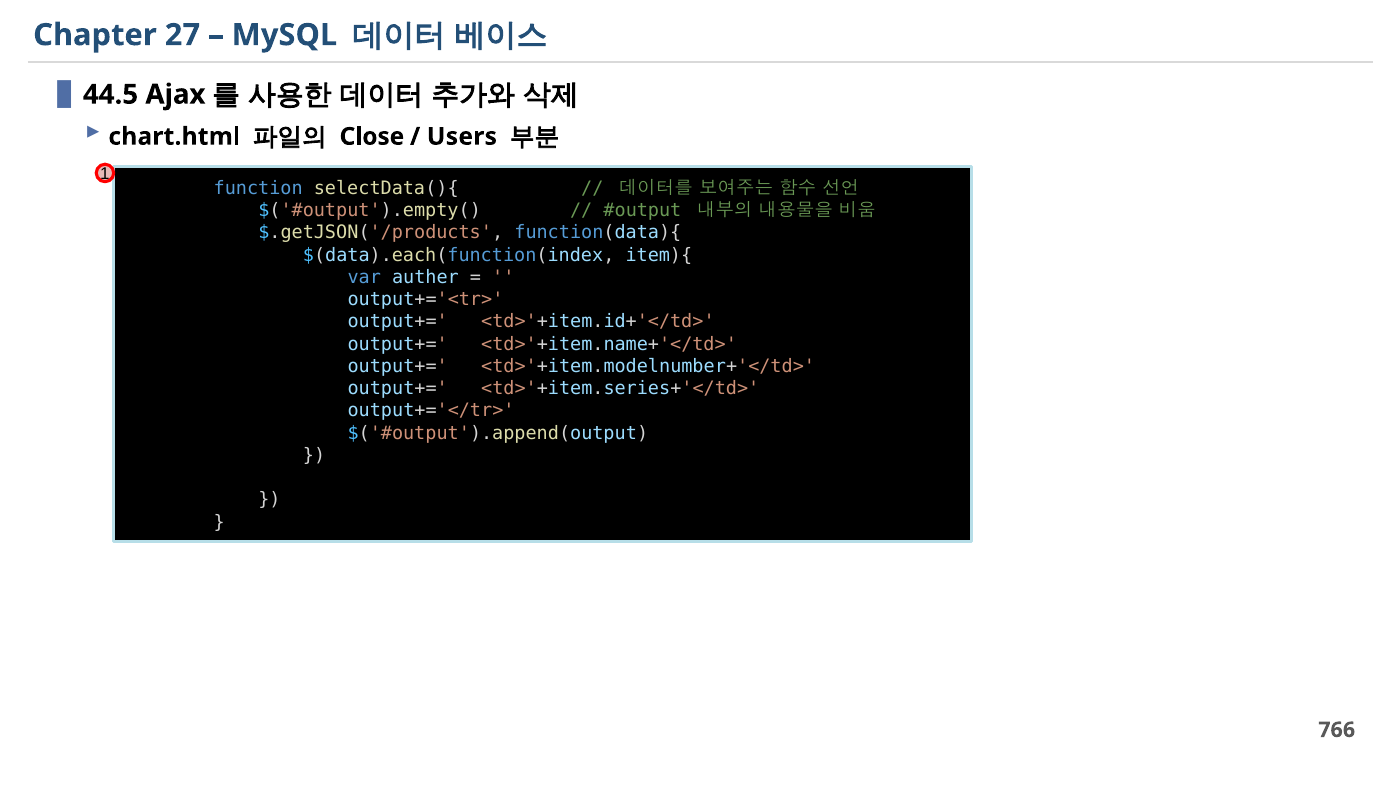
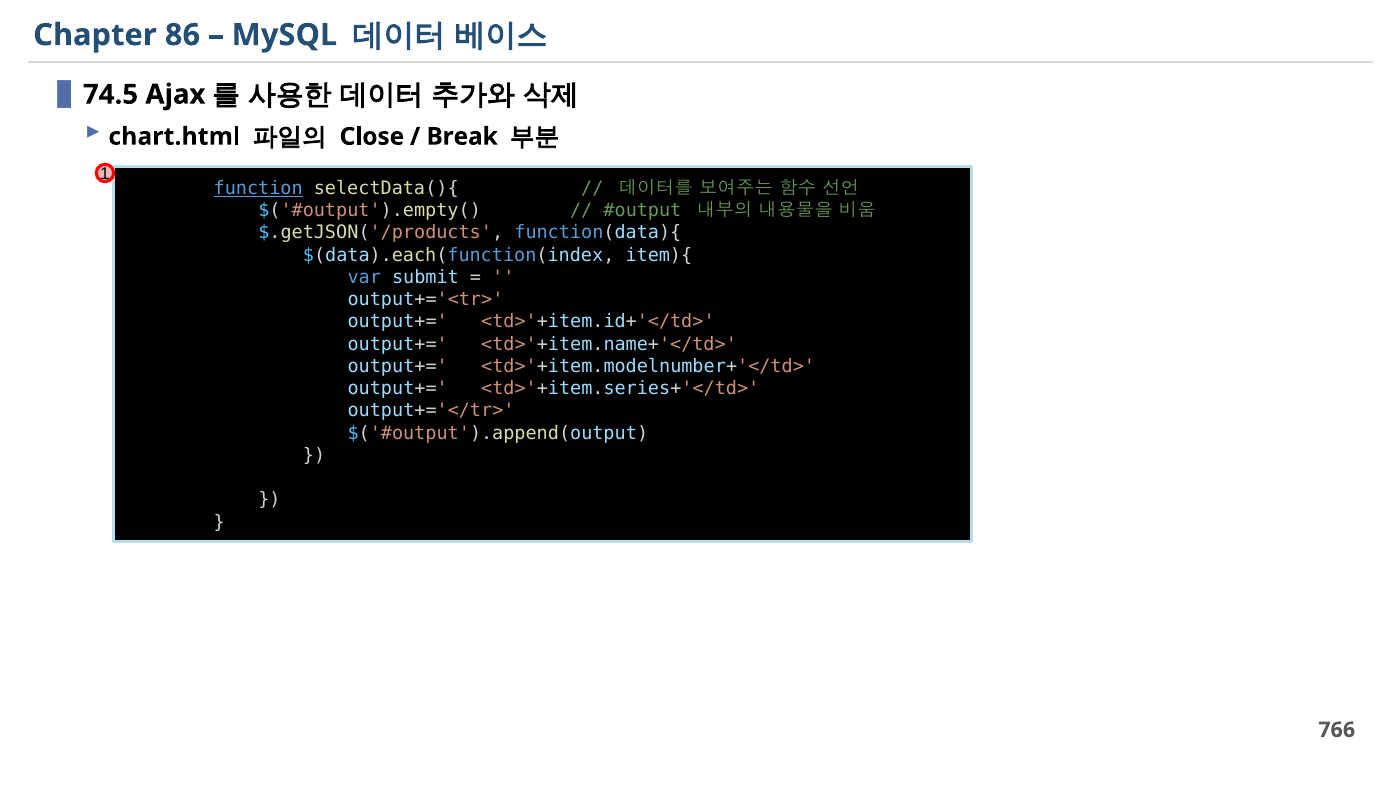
27: 27 -> 86 (182, 35)
44.5: 44.5 -> 74.5 (111, 94)
Users: Users -> Break (462, 136)
function underline: none -> present (258, 188)
auther: auther -> submit (425, 277)
